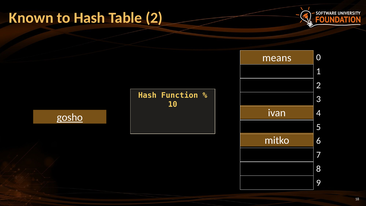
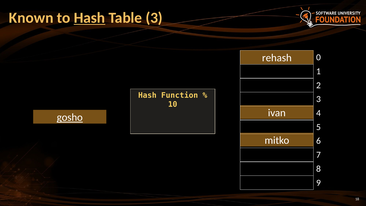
Hash underline: none -> present (89, 18)
Table 2: 2 -> 3 (154, 18)
means: means -> rehash (277, 58)
